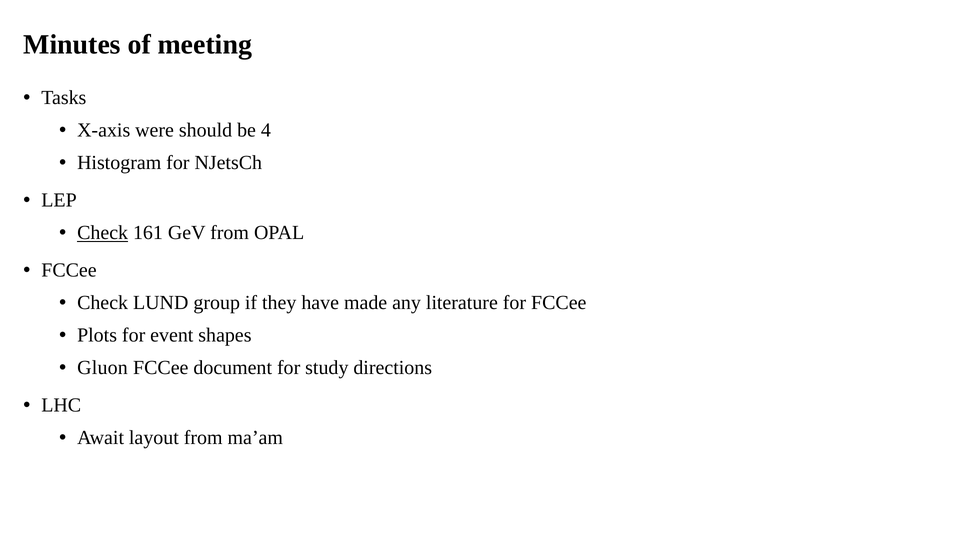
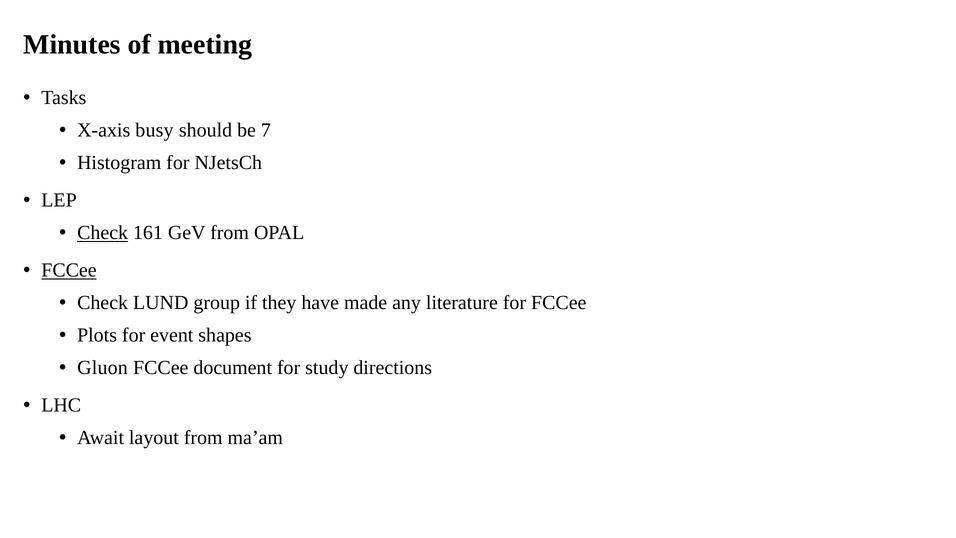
were: were -> busy (154, 130)
4: 4 -> 7 (266, 130)
FCCee underline: none -> present (69, 270)
